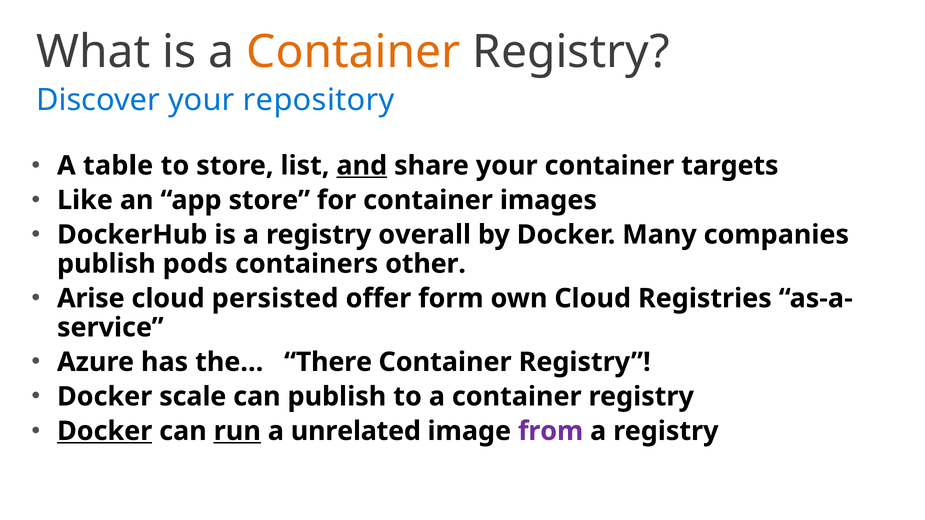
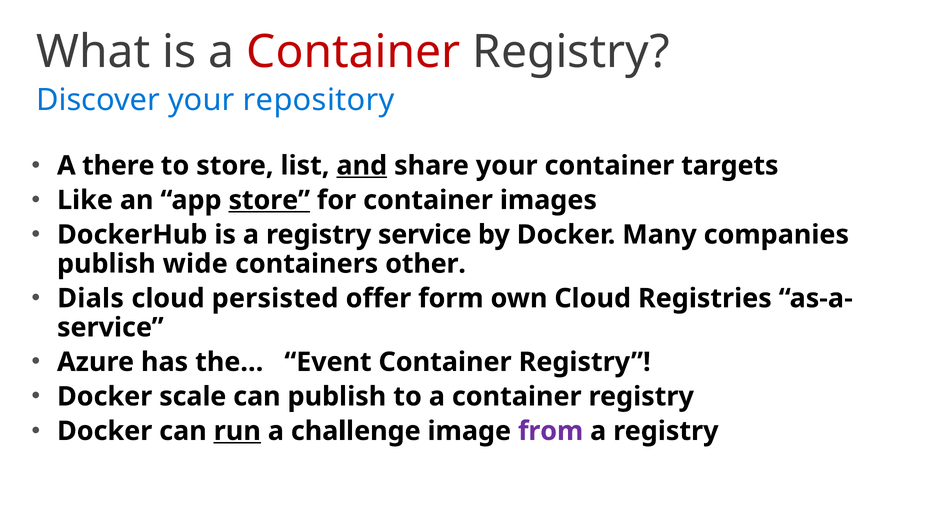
Container colour: orange -> red (353, 52)
table: table -> there (118, 166)
store underline: none -> present (269, 200)
registry overall: overall -> service (425, 235)
pods: pods -> wide (195, 264)
Arise: Arise -> Dials (91, 299)
There: There -> Event (328, 362)
Docker underline: present -> none (105, 431)
unrelated: unrelated -> challenge (356, 431)
